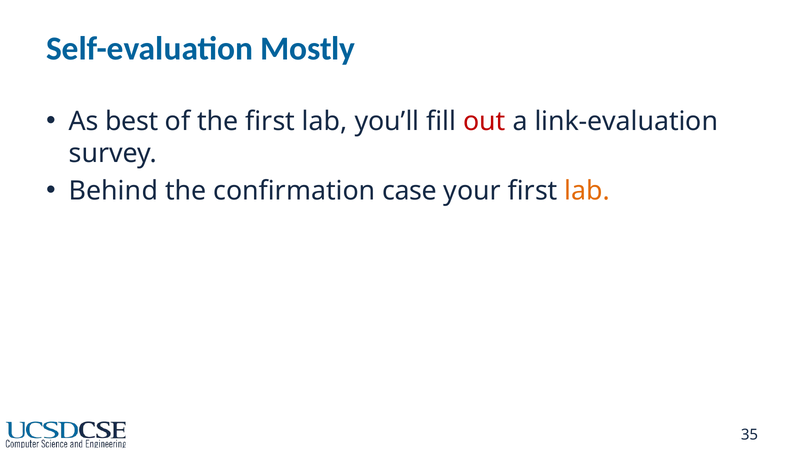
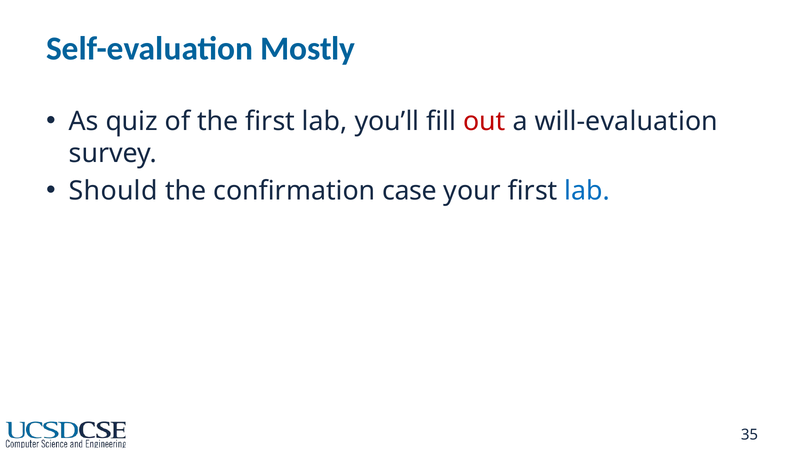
best: best -> quiz (132, 121)
link-evaluation: link-evaluation -> will-evaluation (626, 121)
Behind: Behind -> Should (113, 191)
lab colour: orange -> blue (587, 191)
